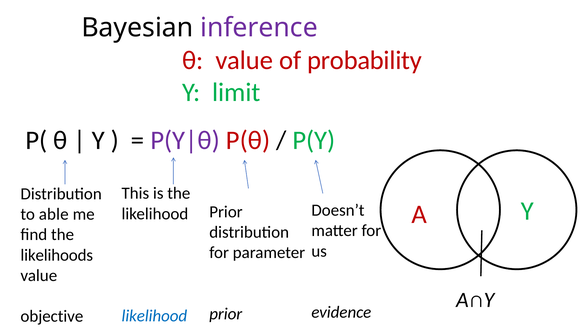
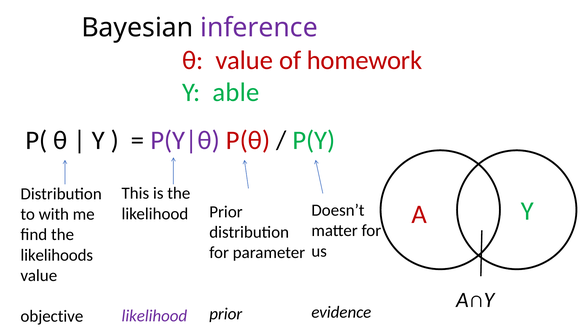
probability: probability -> homework (365, 60)
limit: limit -> able (236, 92)
able: able -> with (54, 214)
likelihood colour: blue -> purple (154, 315)
